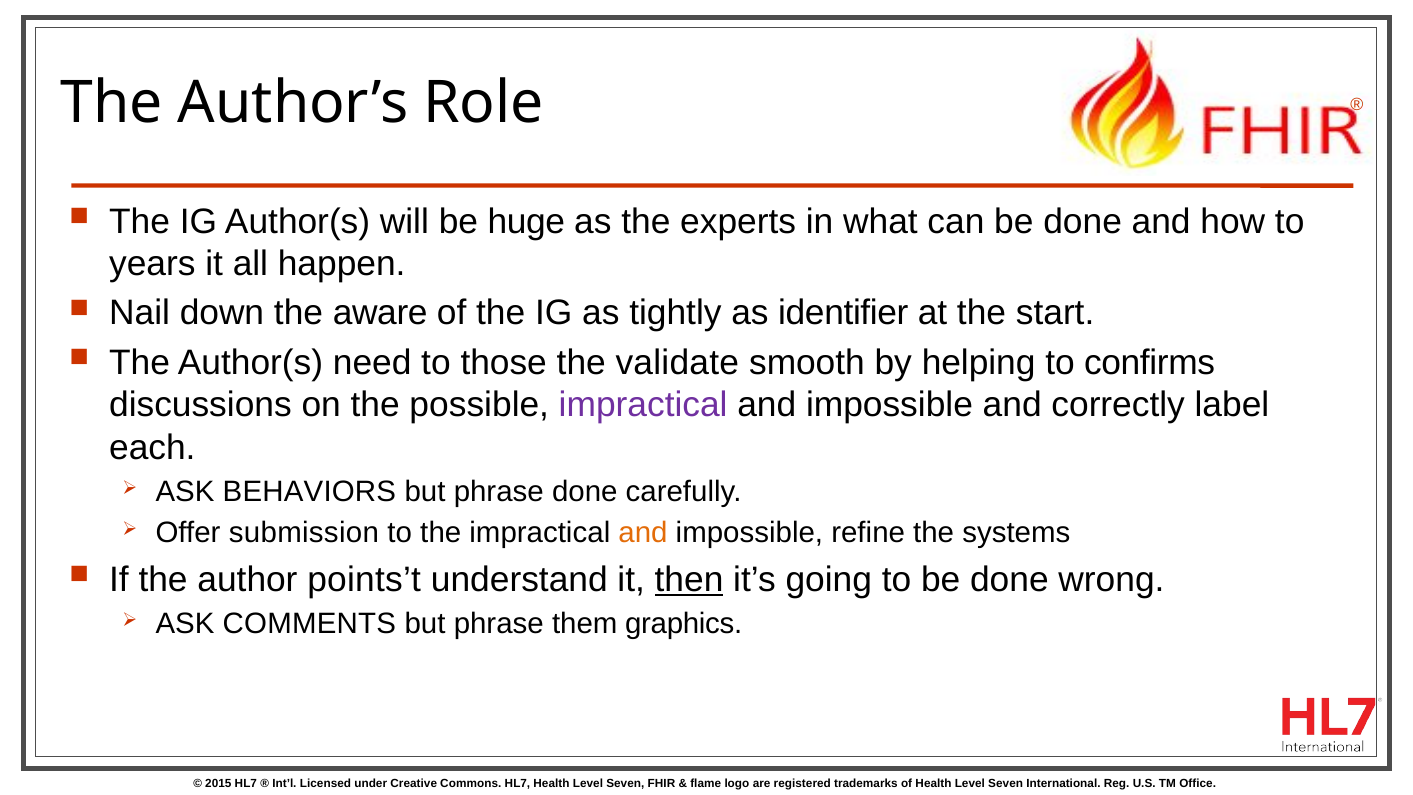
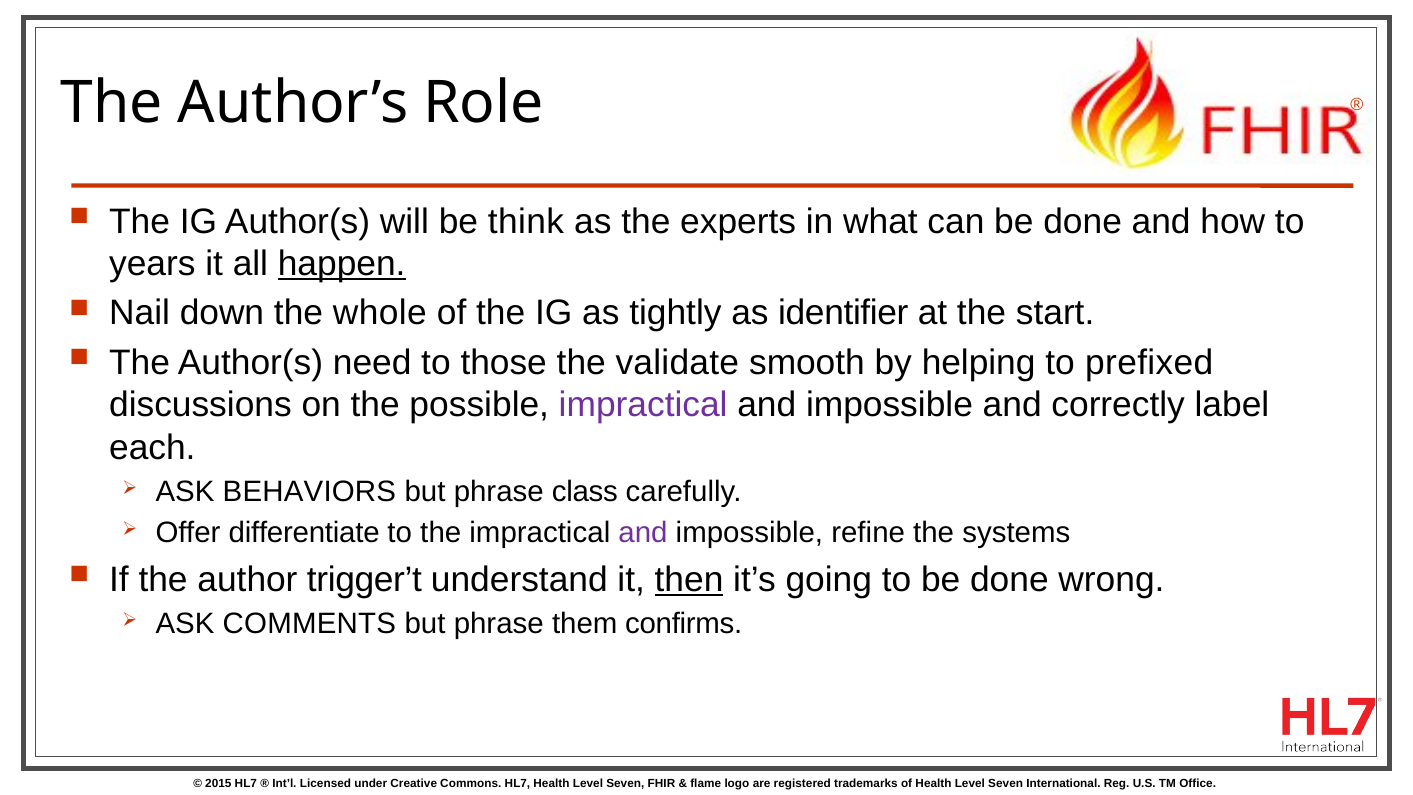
huge: huge -> think (526, 221)
happen underline: none -> present (342, 264)
aware: aware -> whole (380, 313)
confirms: confirms -> prefixed (1149, 363)
phrase done: done -> class (585, 492)
submission: submission -> differentiate (304, 533)
and colour: orange -> purple (643, 533)
points’t: points’t -> trigger’t (364, 579)
graphics: graphics -> confirms (684, 624)
